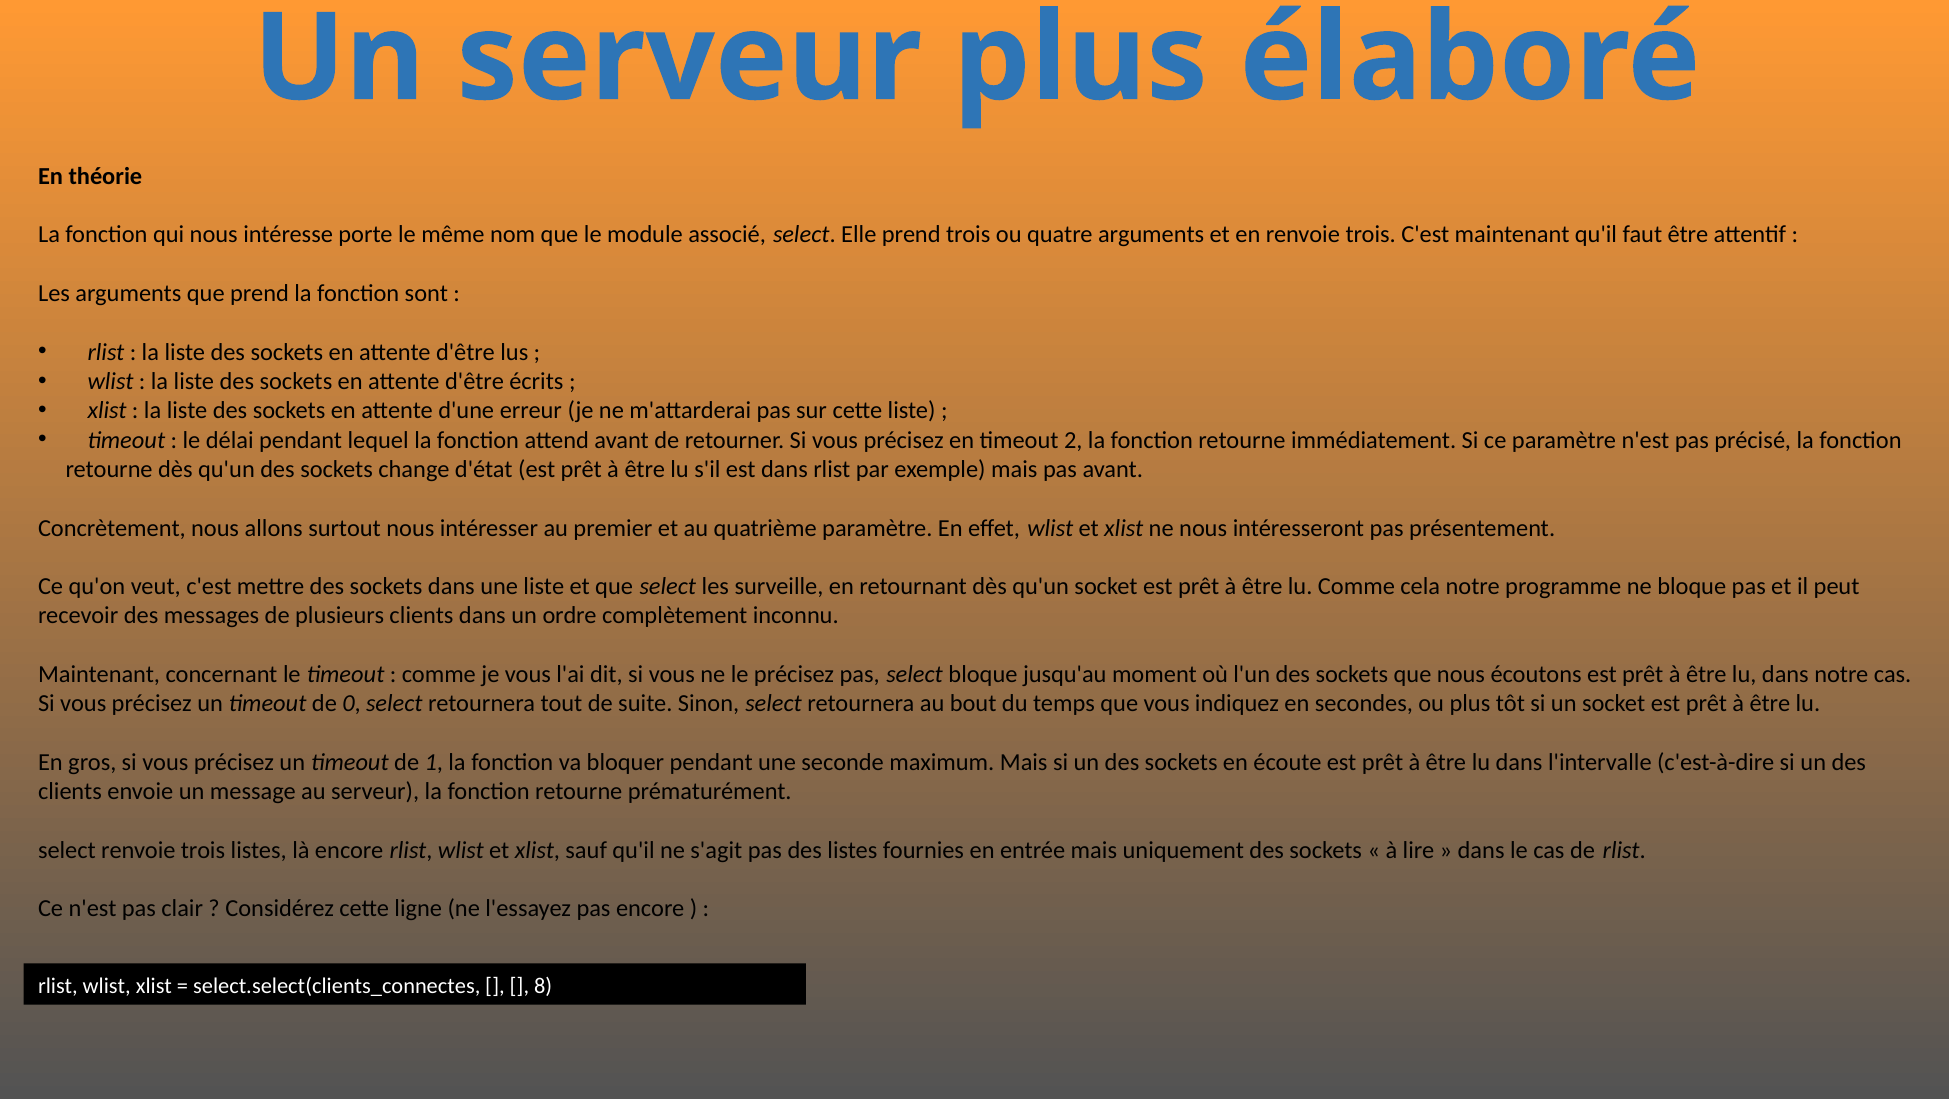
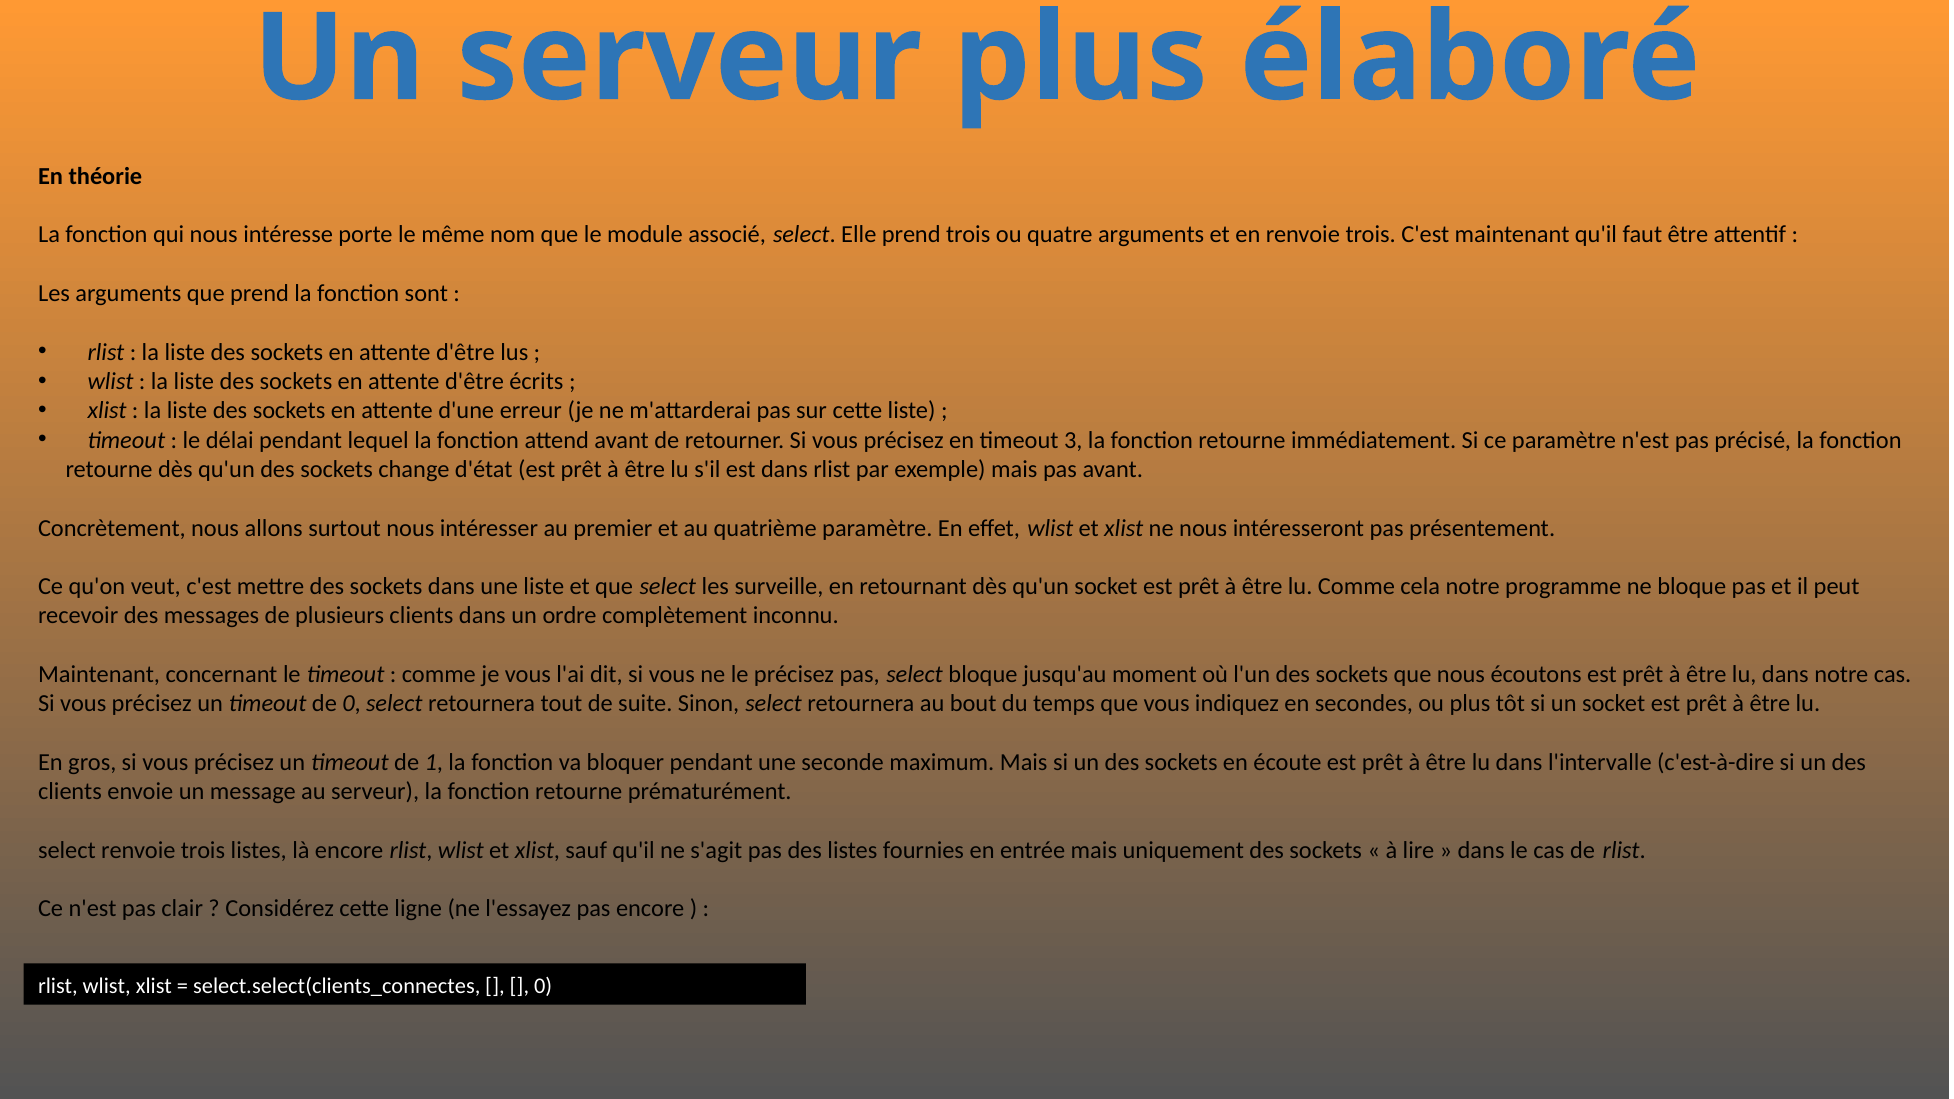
2: 2 -> 3 (1073, 440)
8: 8 -> 0 (543, 986)
